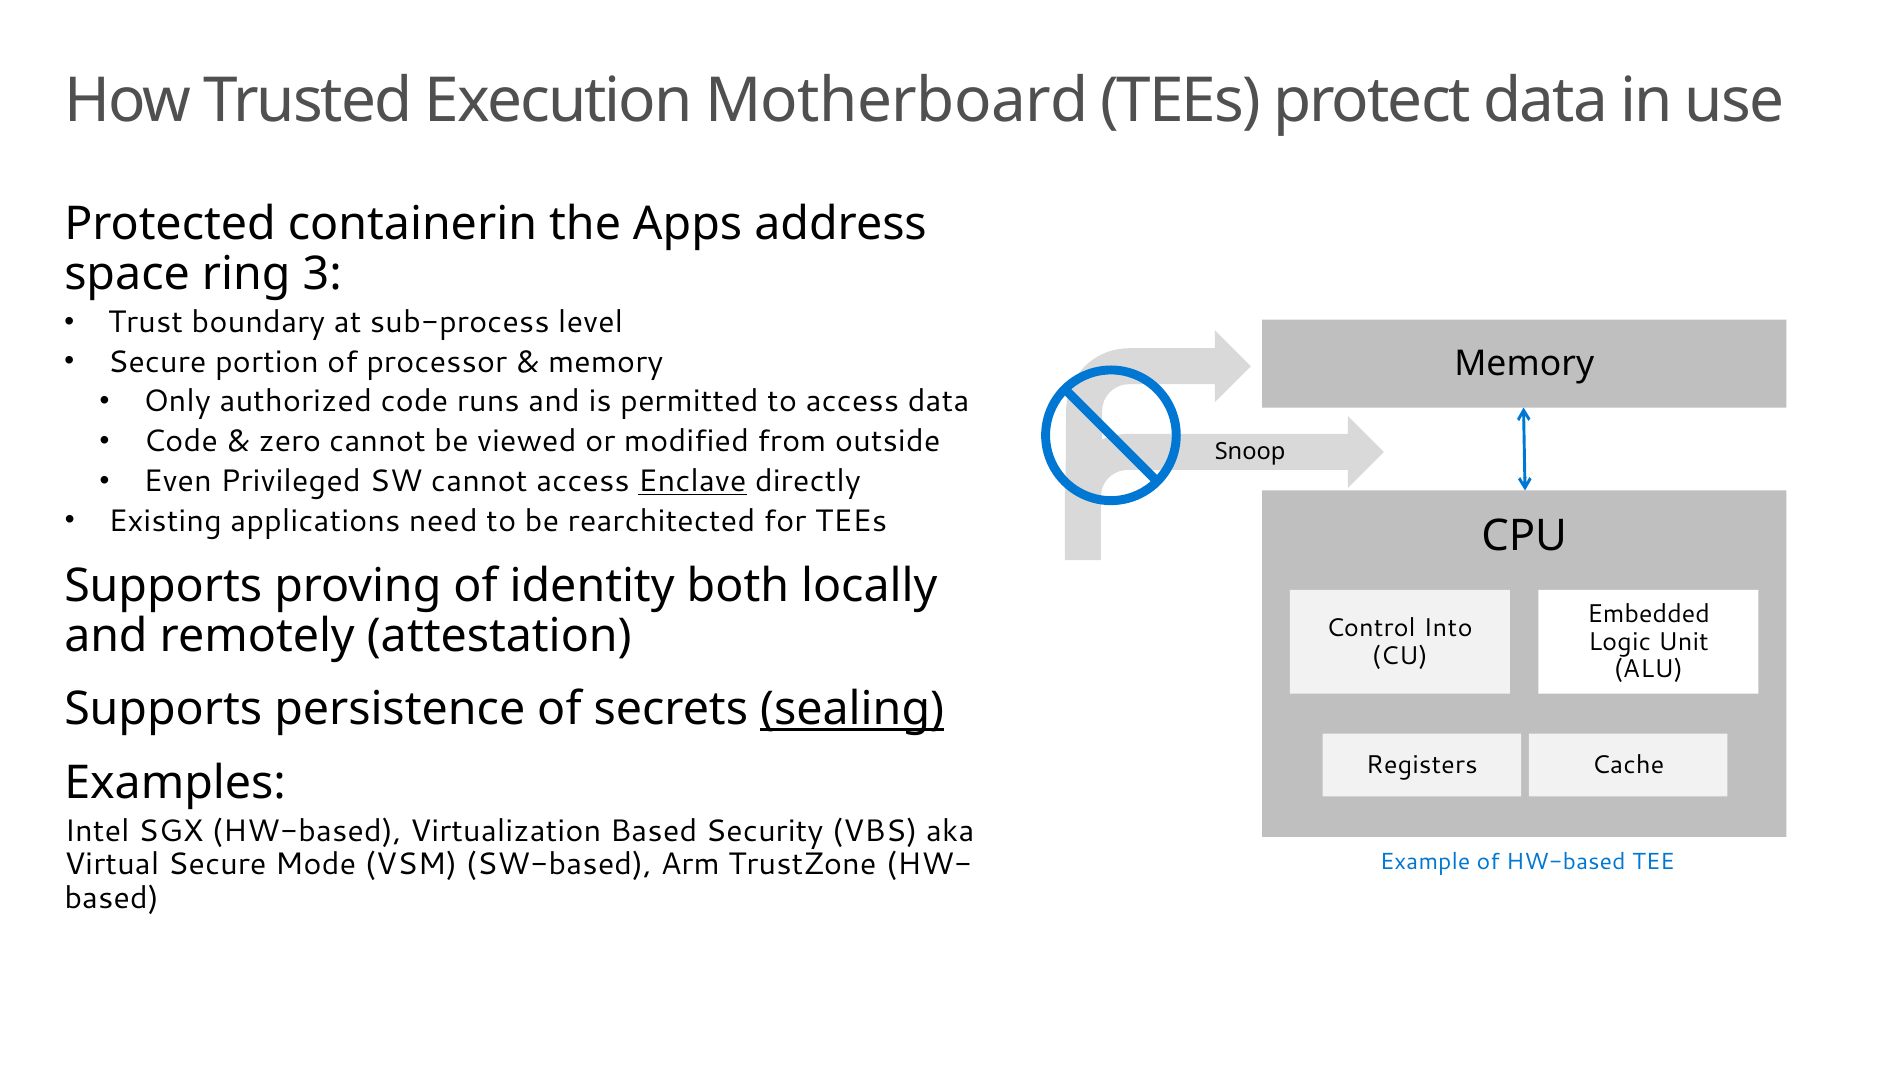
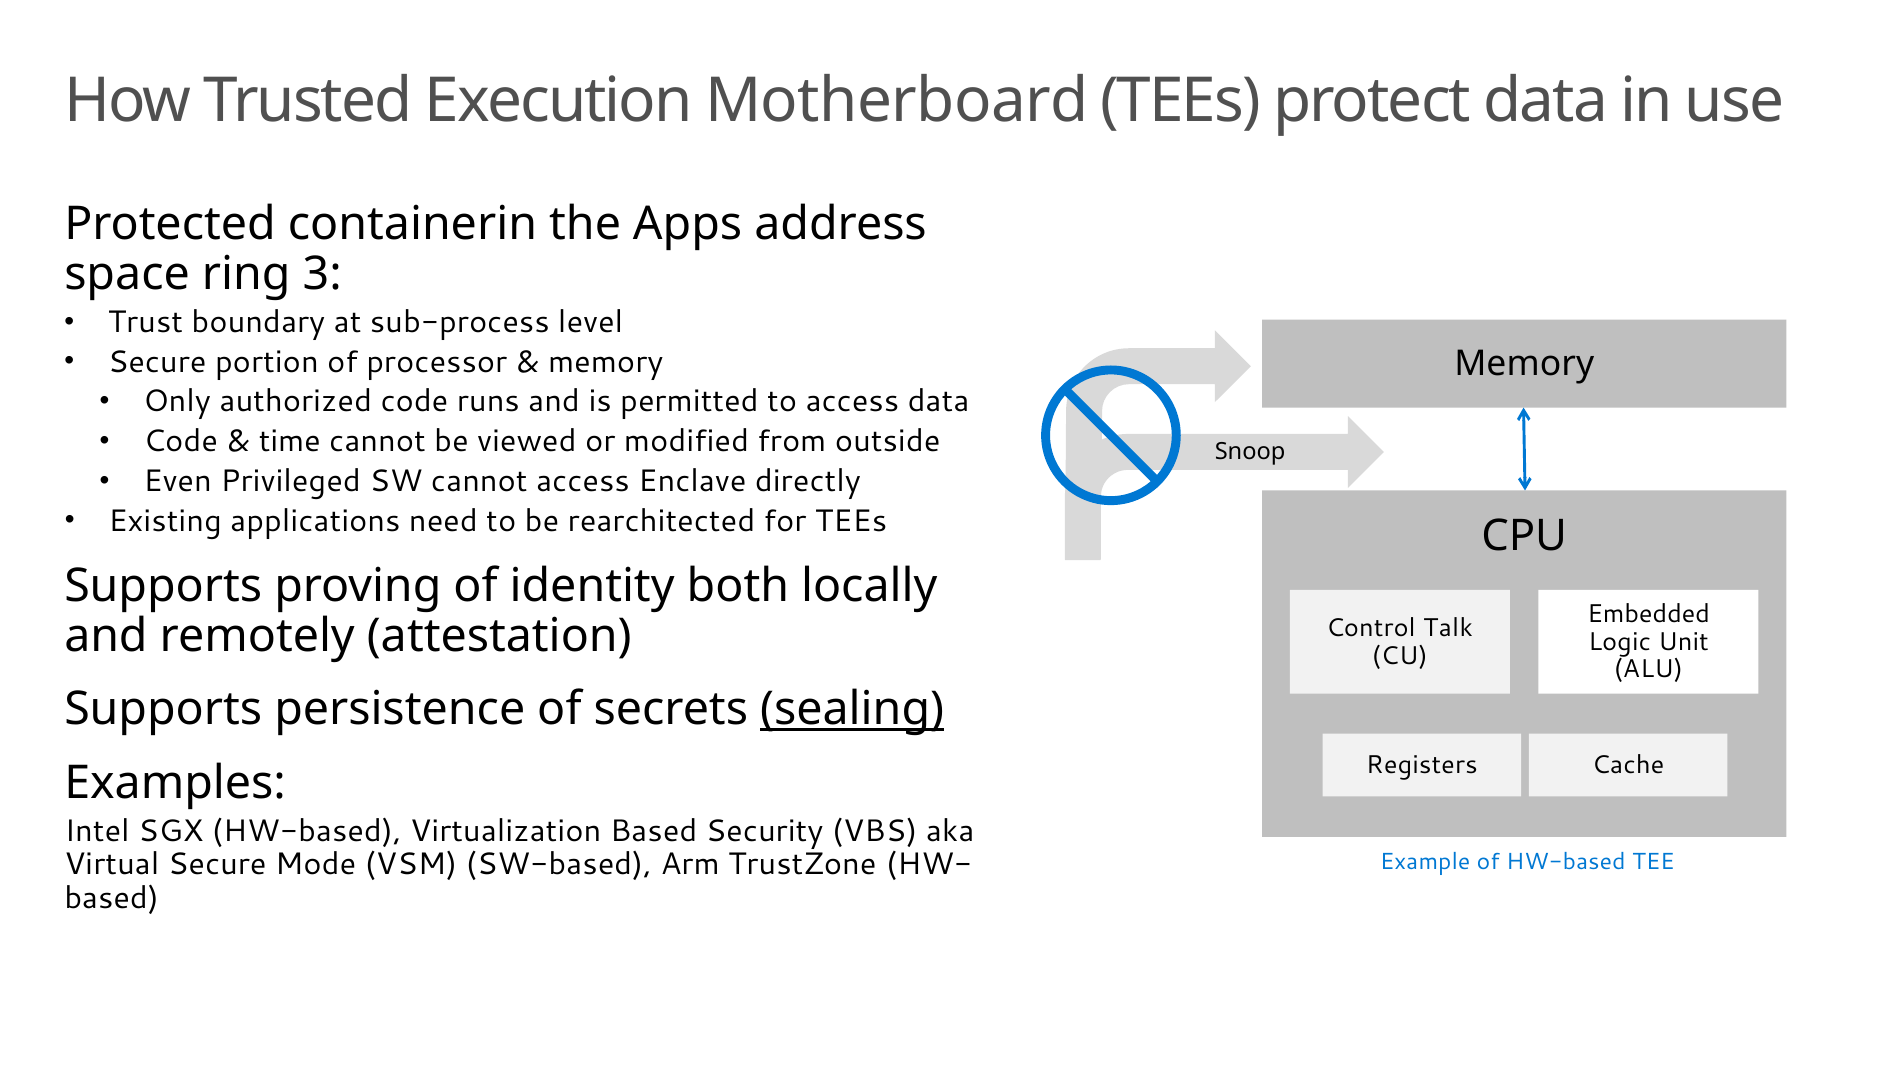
zero: zero -> time (290, 441)
Enclave underline: present -> none (692, 481)
Into: Into -> Talk (1448, 628)
